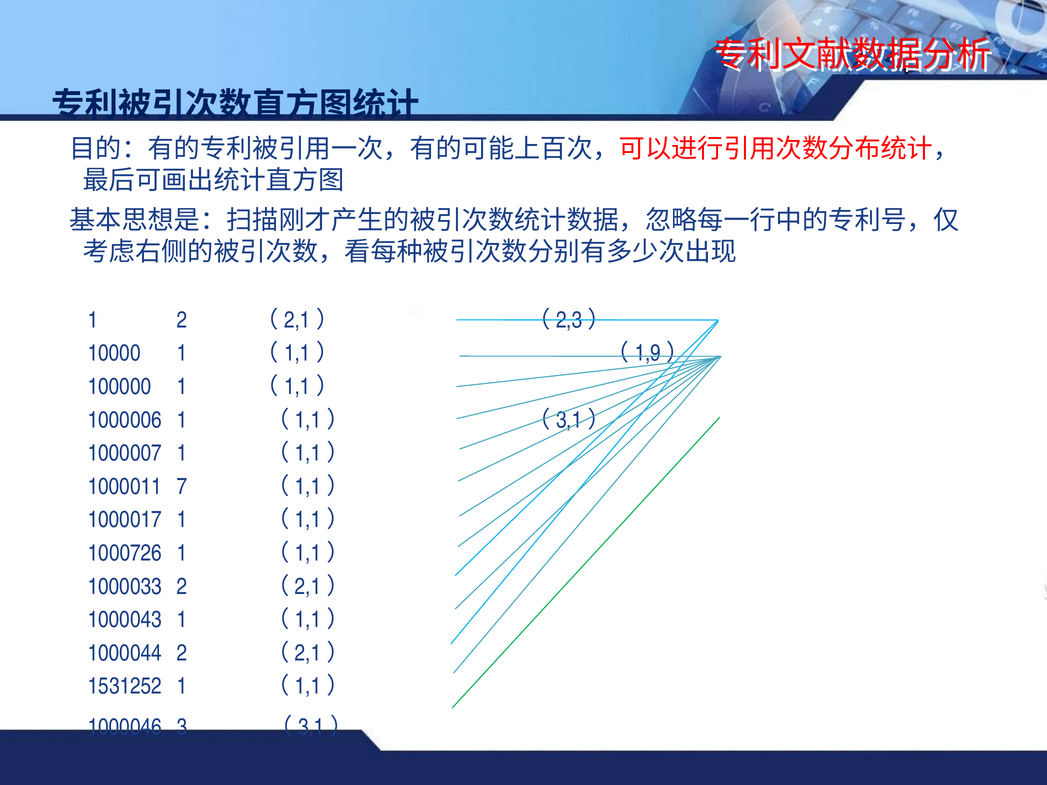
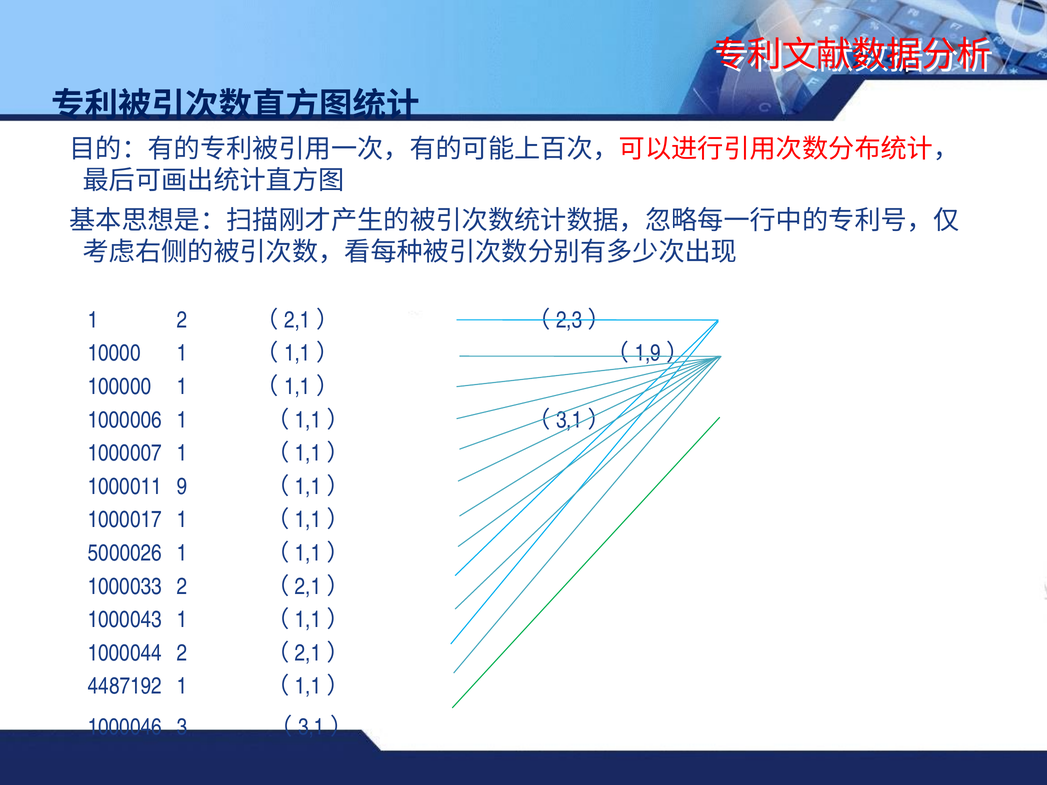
7: 7 -> 9 (182, 487)
1000726: 1000726 -> 5000026 (125, 553)
1531252: 1531252 -> 4487192 (125, 686)
